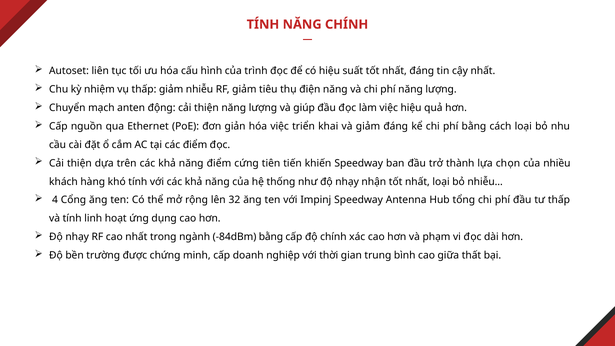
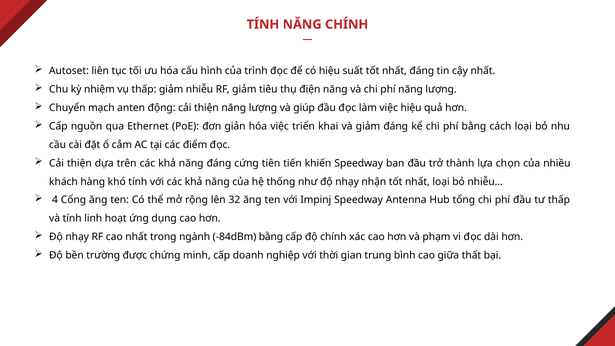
năng điểm: điểm -> đáng (219, 163)
